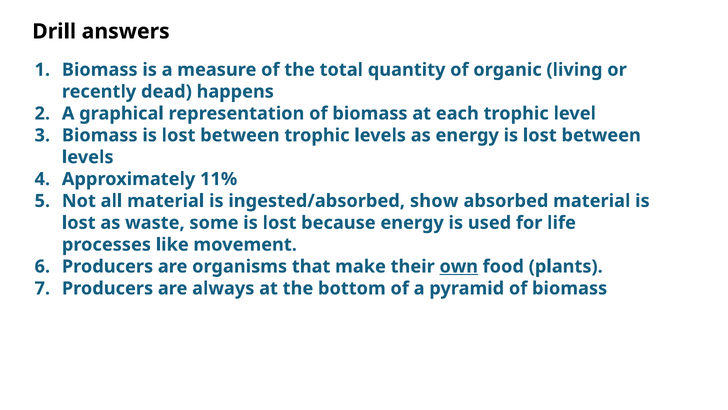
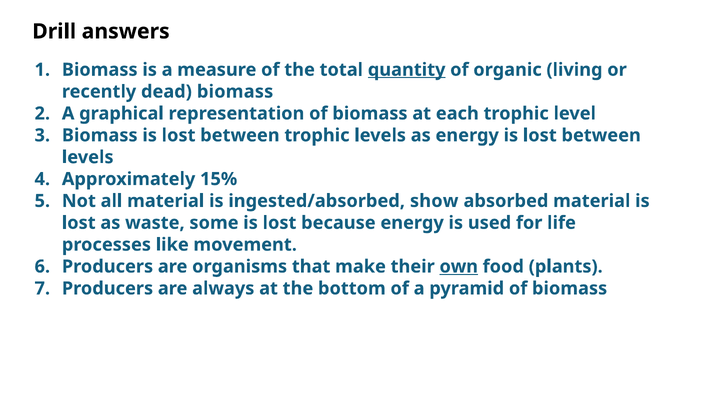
quantity underline: none -> present (407, 70)
dead happens: happens -> biomass (235, 91)
11%: 11% -> 15% (219, 179)
